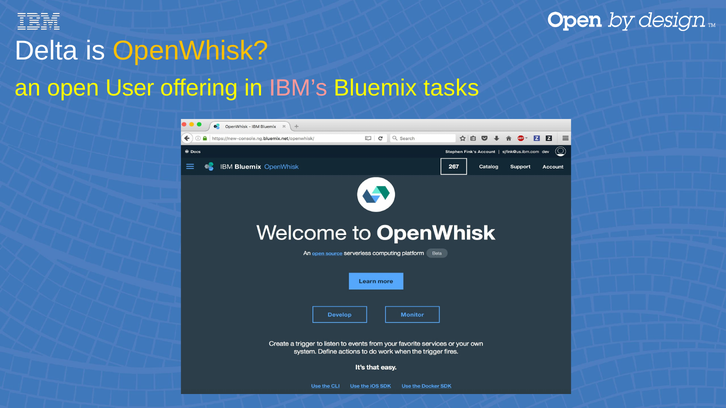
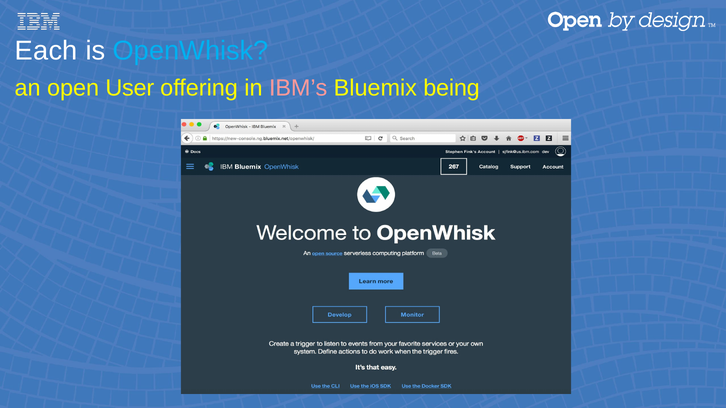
Delta: Delta -> Each (46, 51)
OpenWhisk colour: yellow -> light blue (191, 51)
tasks: tasks -> being (452, 88)
